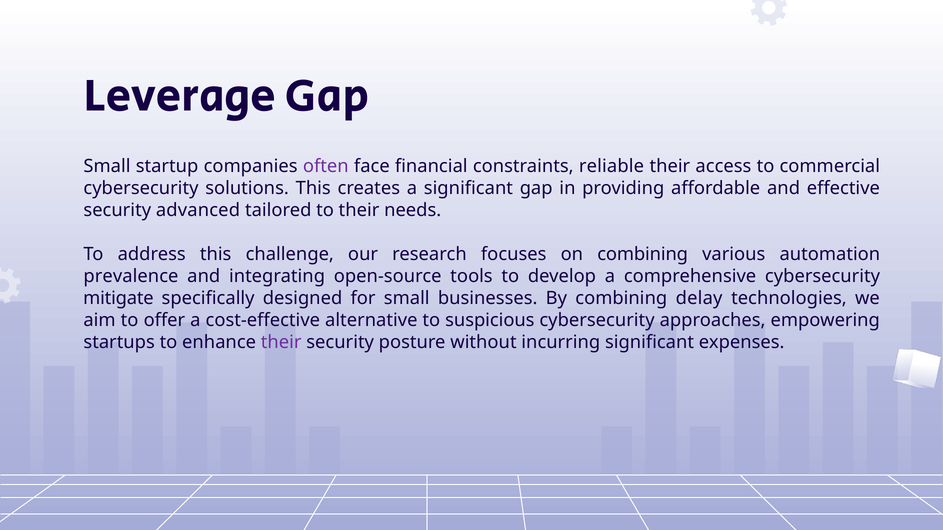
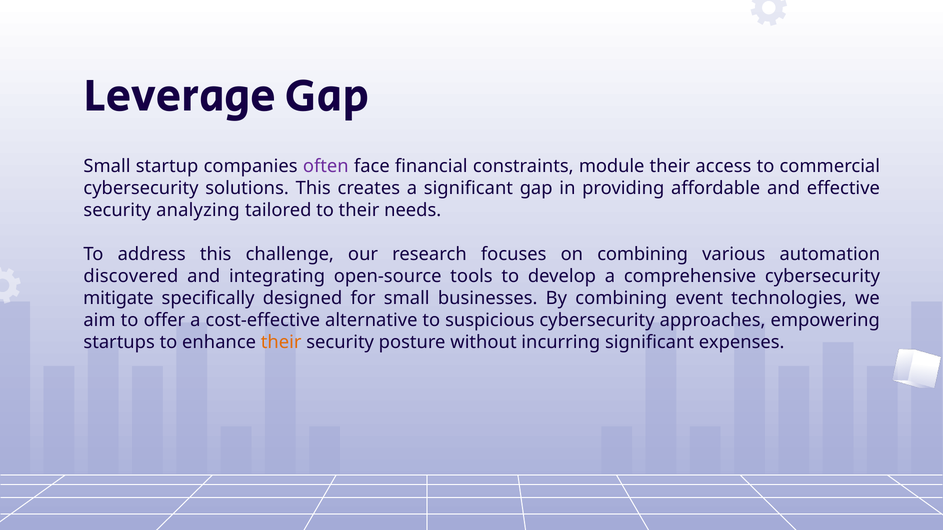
reliable: reliable -> module (612, 166)
advanced: advanced -> analyzing (198, 210)
prevalence: prevalence -> discovered (131, 276)
delay: delay -> event (699, 298)
their colour: purple -> orange (281, 342)
